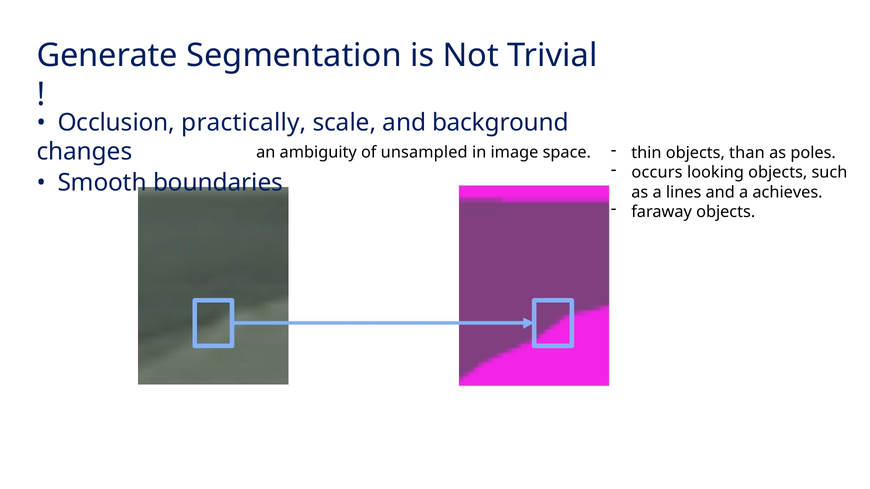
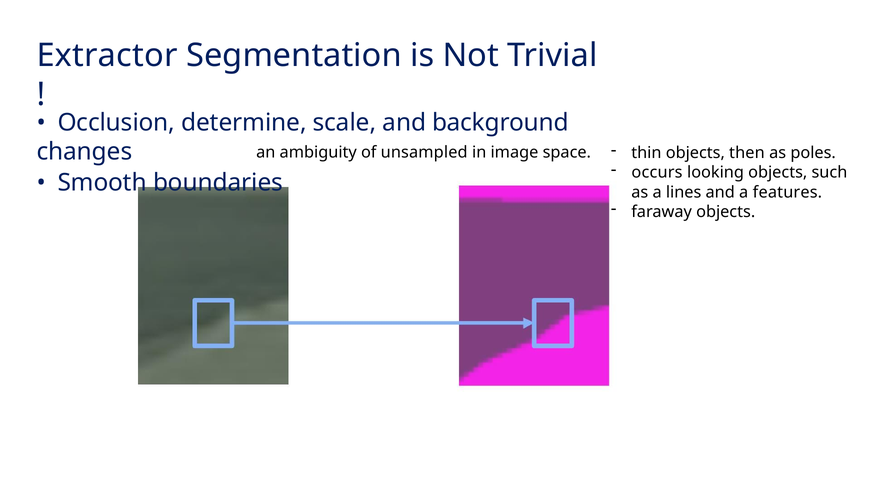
Generate: Generate -> Extractor (107, 55)
practically: practically -> determine (244, 123)
than: than -> then (747, 153)
achieves: achieves -> features (787, 192)
